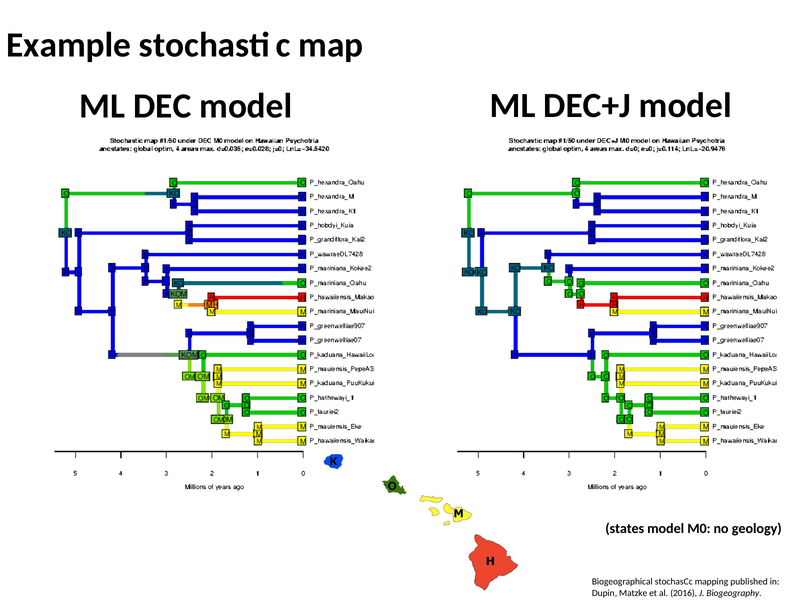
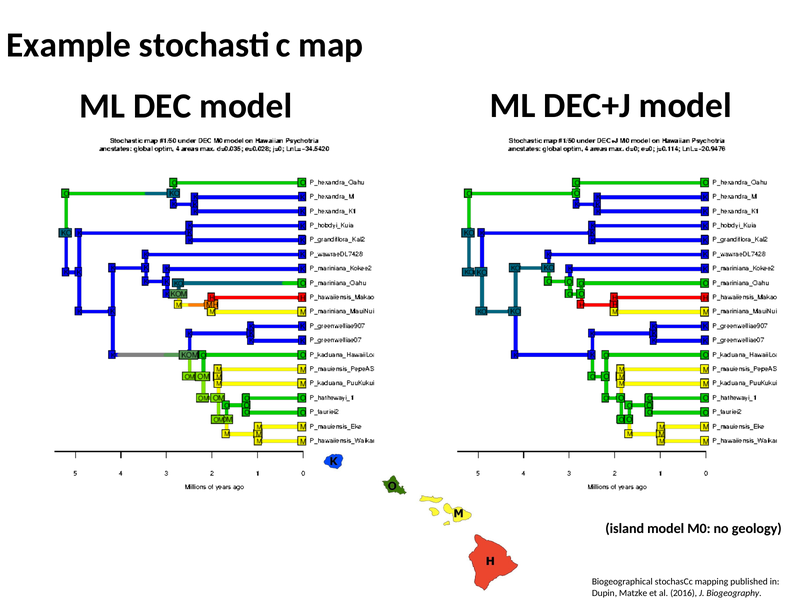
states: states -> island (625, 529)
